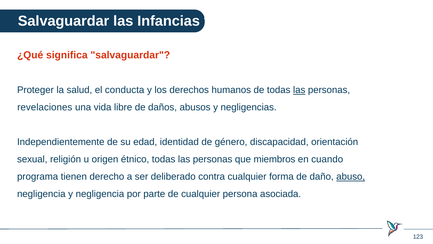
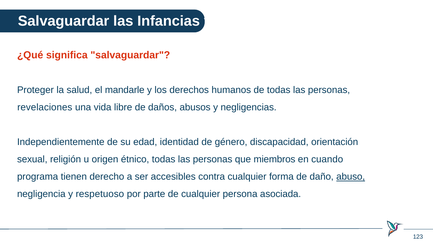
conducta: conducta -> mandarle (125, 90)
las underline: present -> none (299, 90)
deliberado: deliberado -> accesibles (173, 176)
y negligencia: negligencia -> respetuoso (100, 194)
